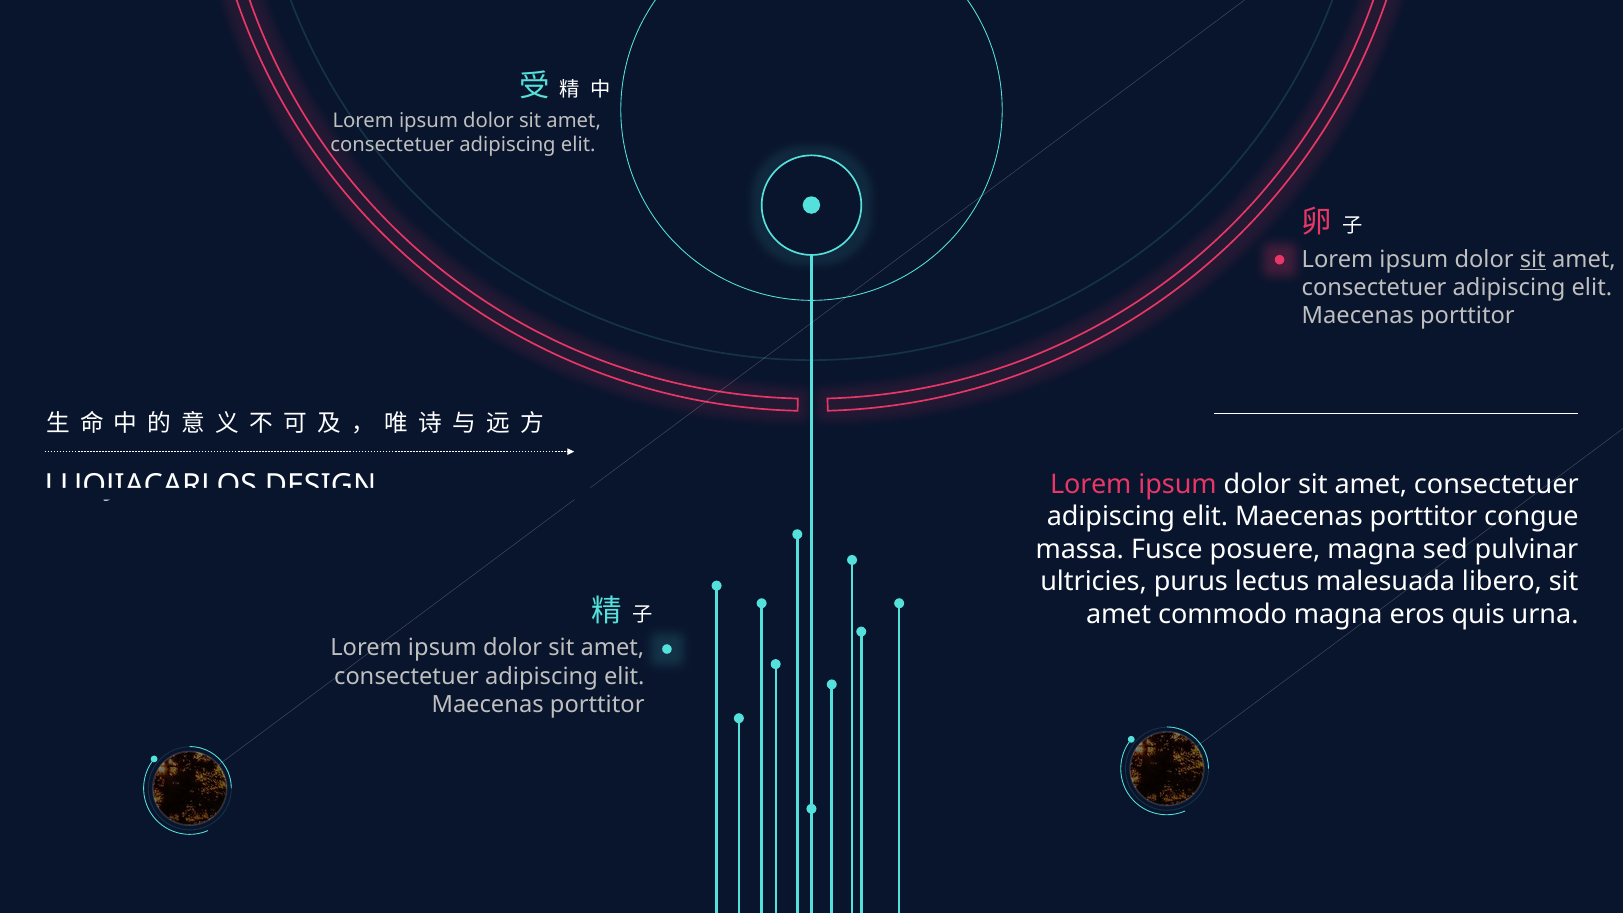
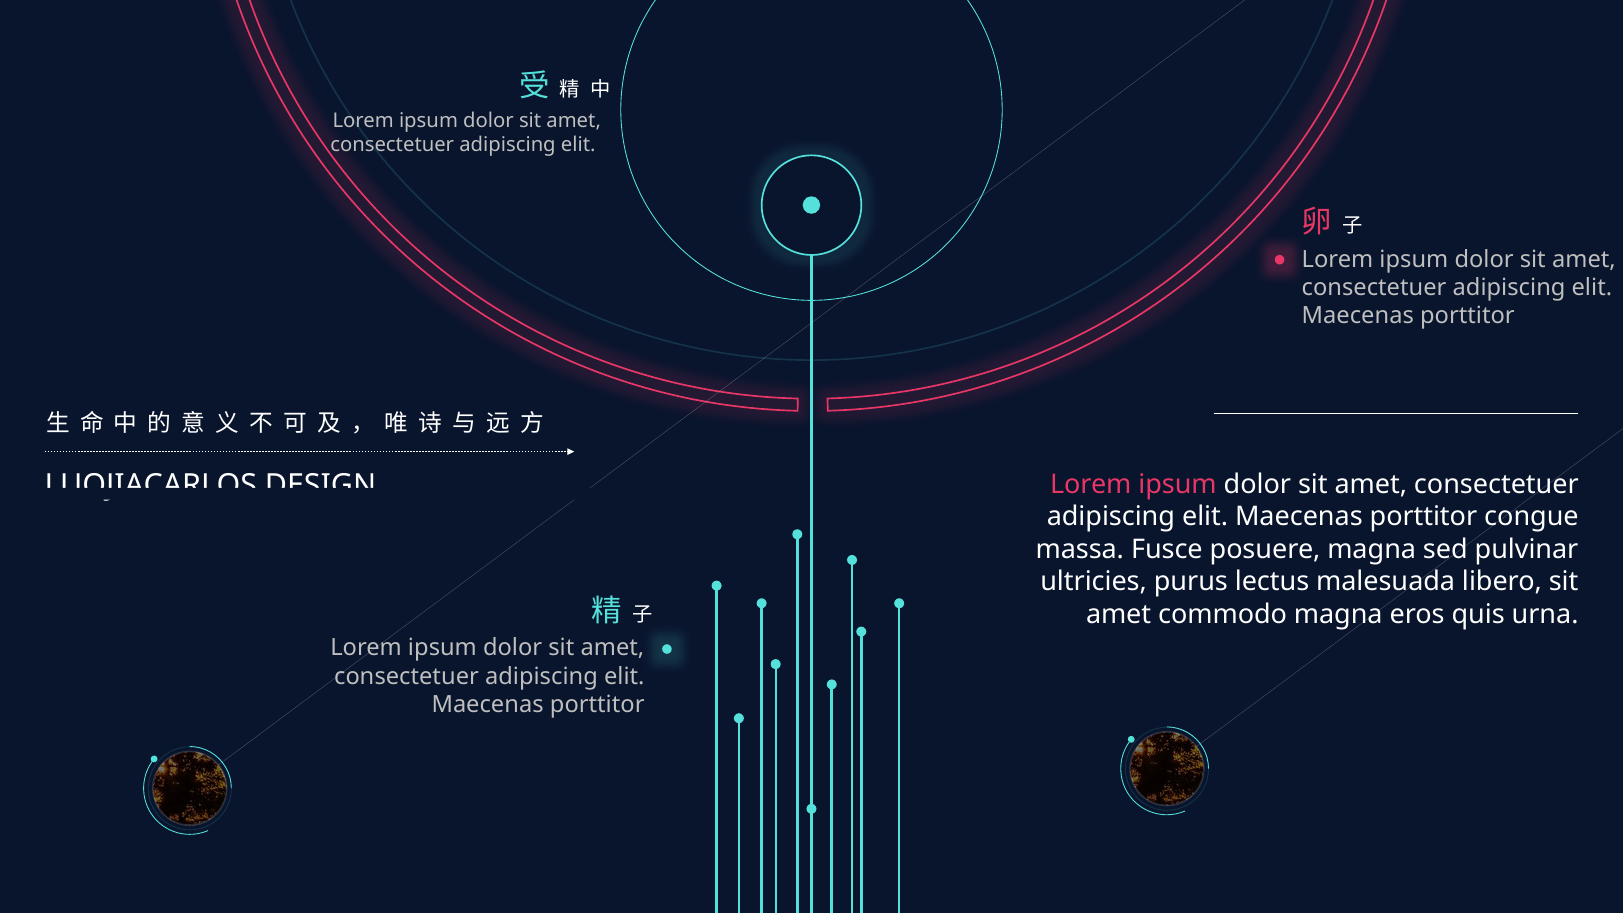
sit underline: present -> none (1533, 259)
